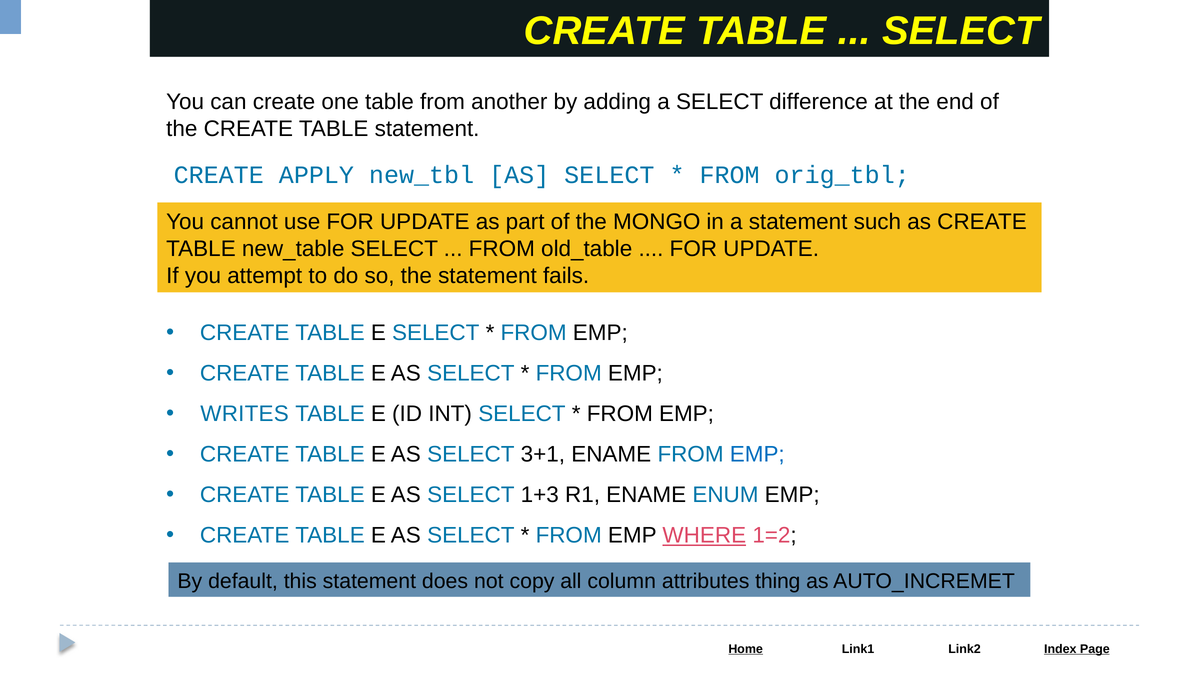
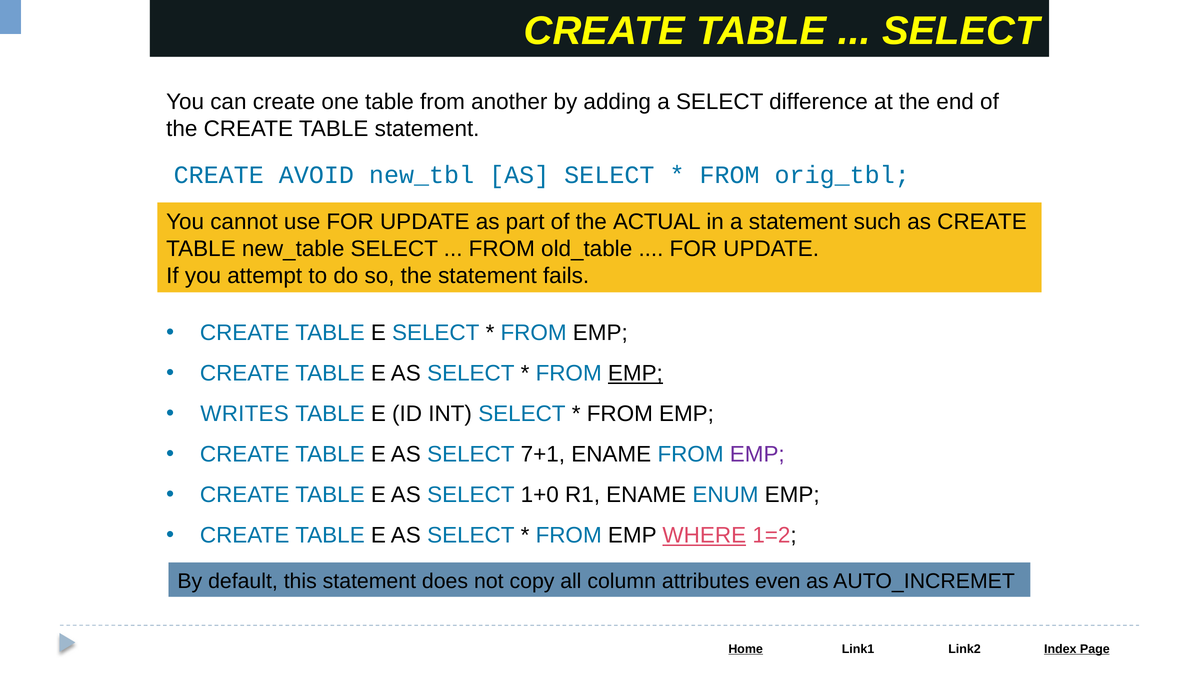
APPLY: APPLY -> AVOID (316, 175)
MONGO: MONGO -> ACTUAL (657, 222)
EMP underline: none -> present (635, 373)
3+1: 3+1 -> 7+1 (543, 454)
EMP colour: blue -> purple (757, 454)
1+3: 1+3 -> 1+0 (540, 495)
thing: thing -> even (778, 581)
